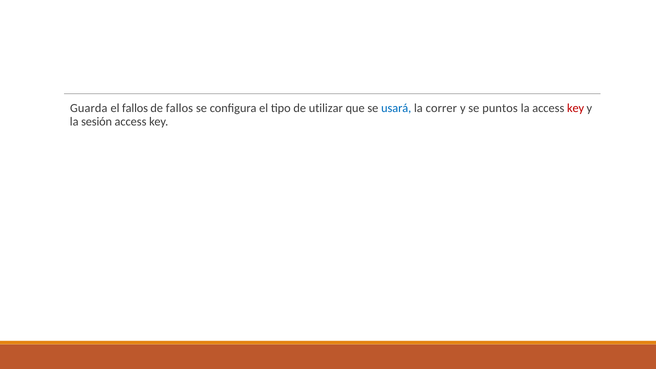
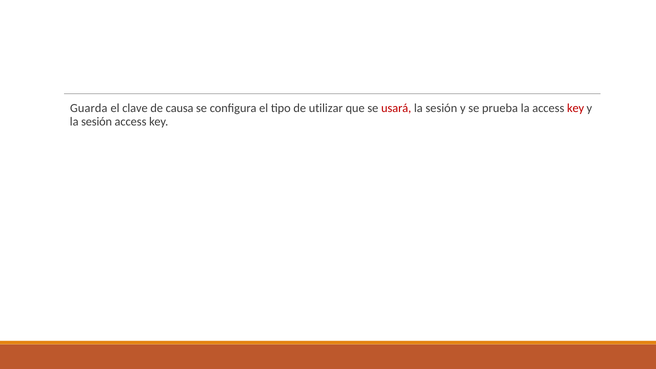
el fallos: fallos -> clave (135, 108)
de fallos: fallos -> causa (180, 108)
usará colour: blue -> red (396, 108)
correr: correr -> sesión (441, 108)
puntos: puntos -> prueba (500, 108)
